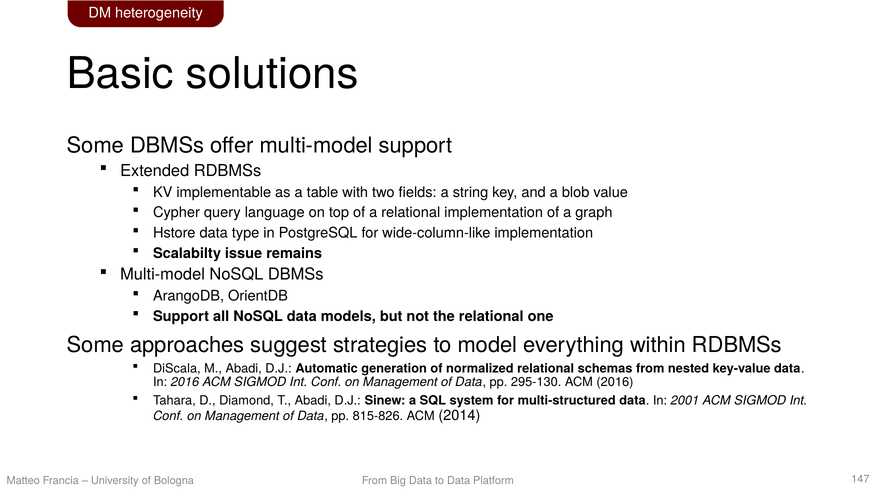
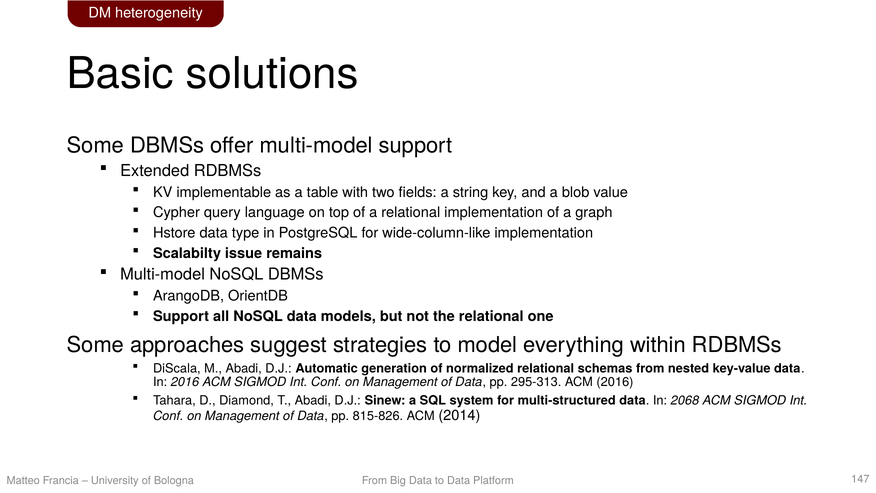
295-130: 295-130 -> 295-313 (536, 382)
2001: 2001 -> 2068 (685, 400)
